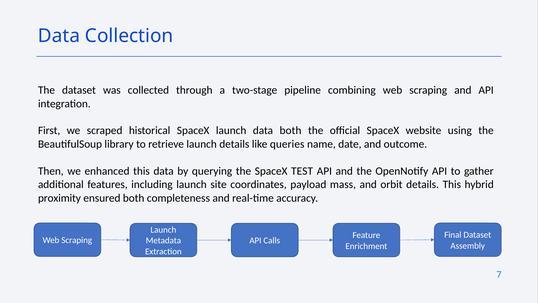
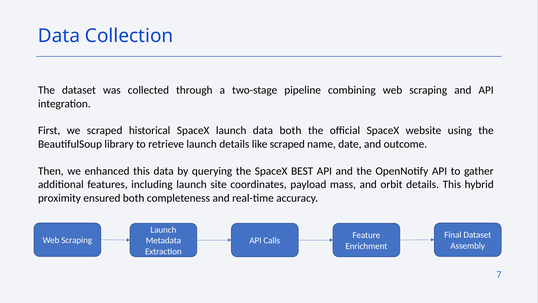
like queries: queries -> scraped (287, 144)
TEST: TEST -> BEST (302, 171)
